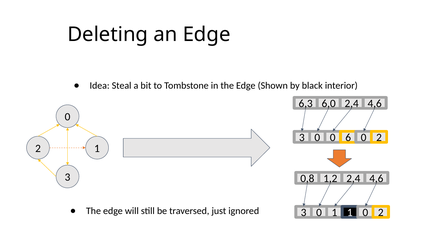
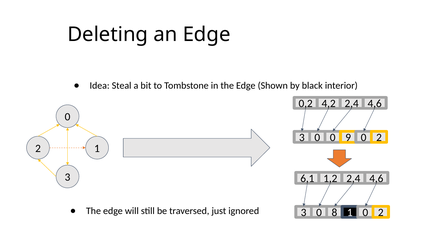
6,3: 6,3 -> 0,2 (306, 104)
6,0: 6,0 -> 4,2 (329, 104)
6: 6 -> 9 (348, 138)
0,8: 0,8 -> 6,1 (307, 179)
0 1: 1 -> 8 (334, 213)
